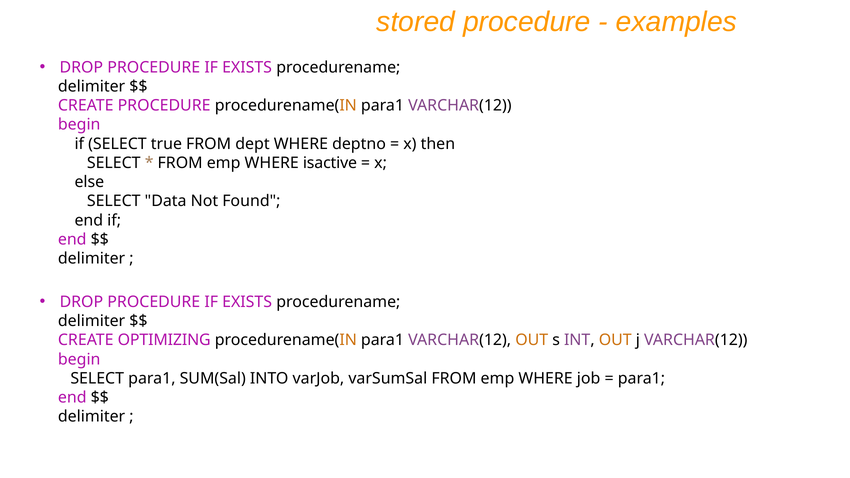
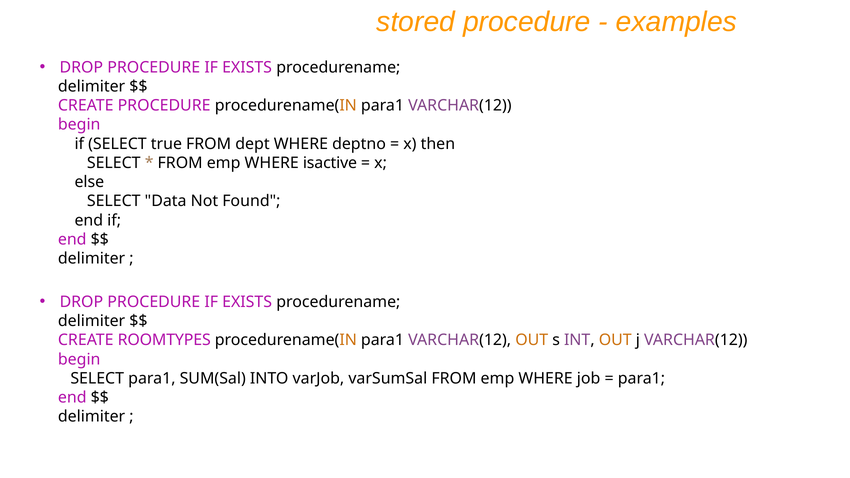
OPTIMIZING: OPTIMIZING -> ROOMTYPES (164, 340)
